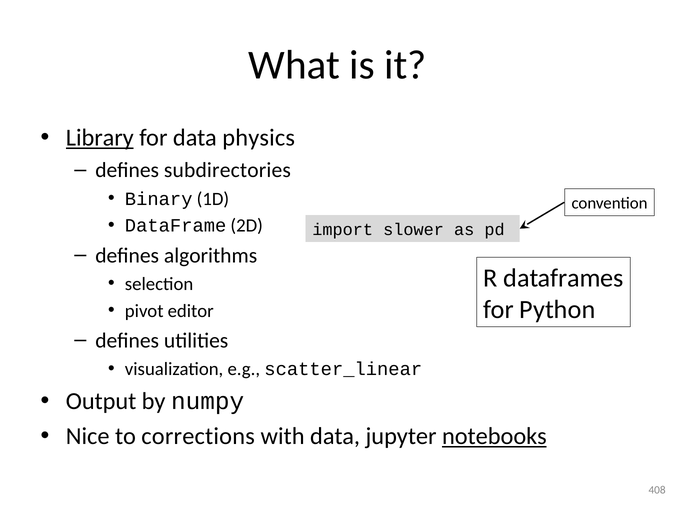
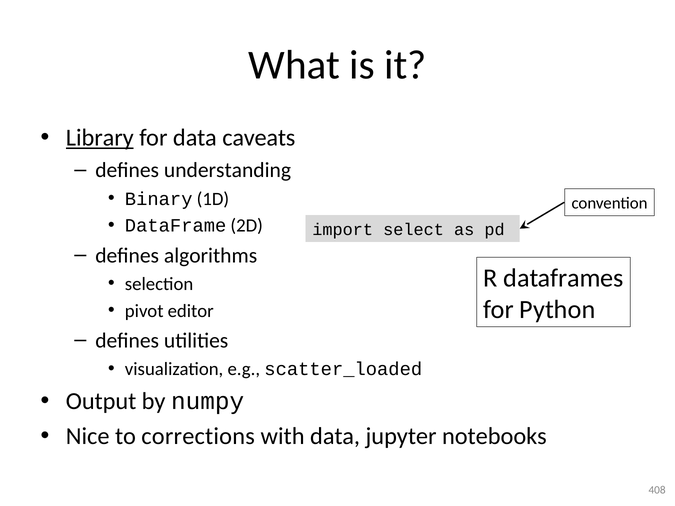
physics: physics -> caveats (259, 138)
subdirectories: subdirectories -> understanding (227, 170)
slower: slower -> select (414, 230)
scatter_linear: scatter_linear -> scatter_loaded (343, 369)
notebooks underline: present -> none (494, 437)
